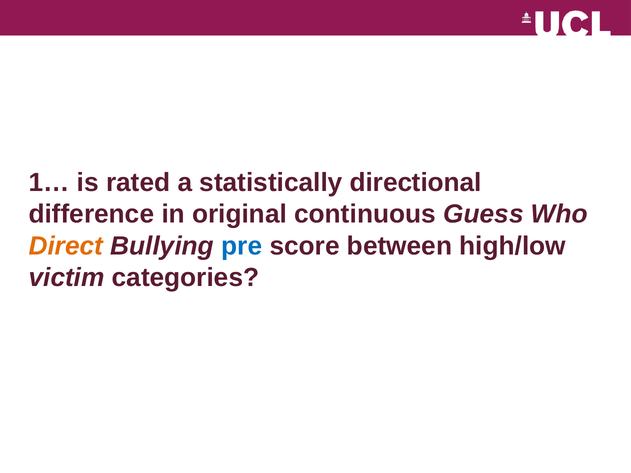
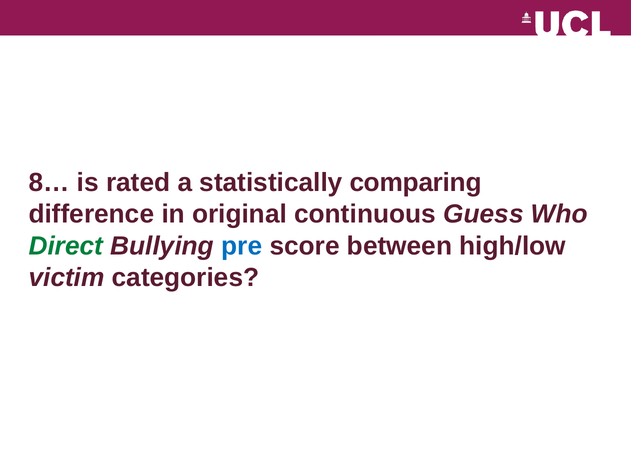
1…: 1… -> 8… (49, 183)
directional: directional -> comparing (416, 183)
Direct colour: orange -> green (66, 246)
